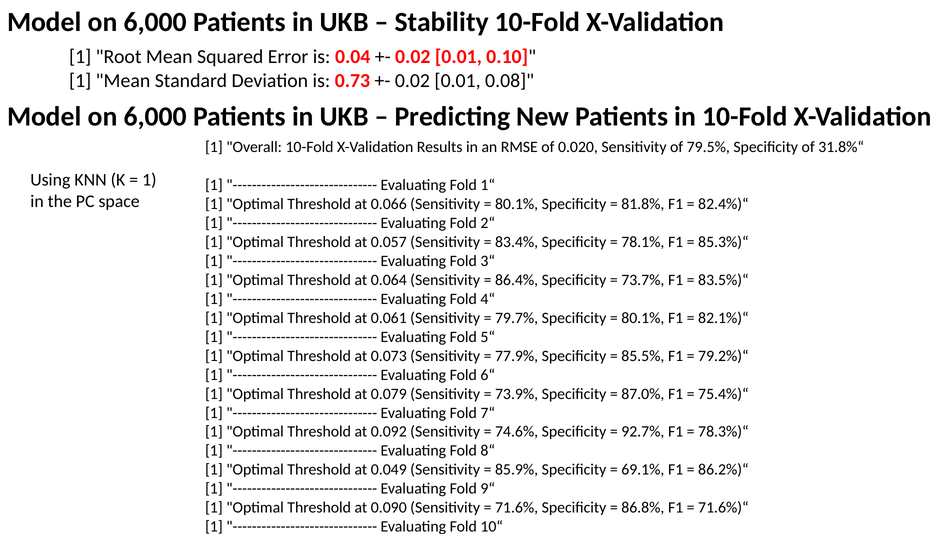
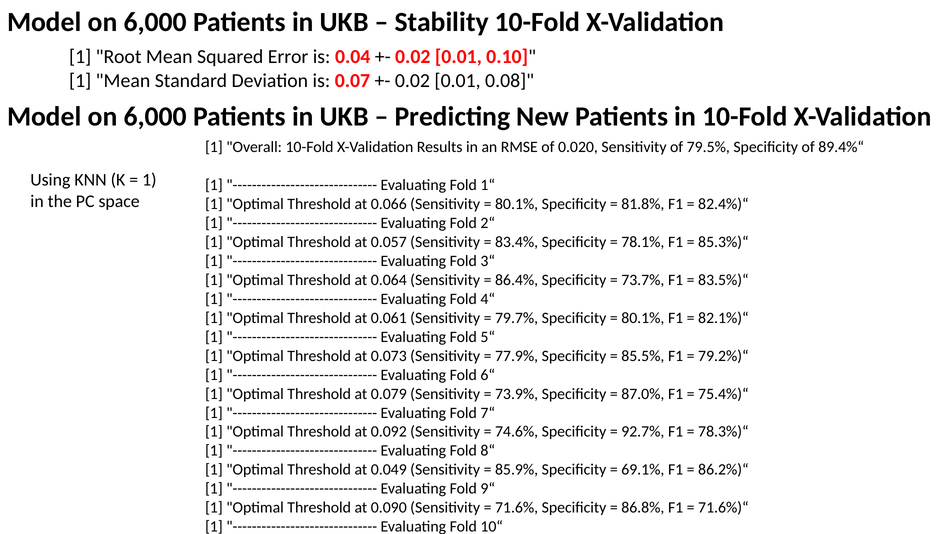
0.73: 0.73 -> 0.07 (352, 81)
31.8%“: 31.8%“ -> 89.4%“ (841, 147)
